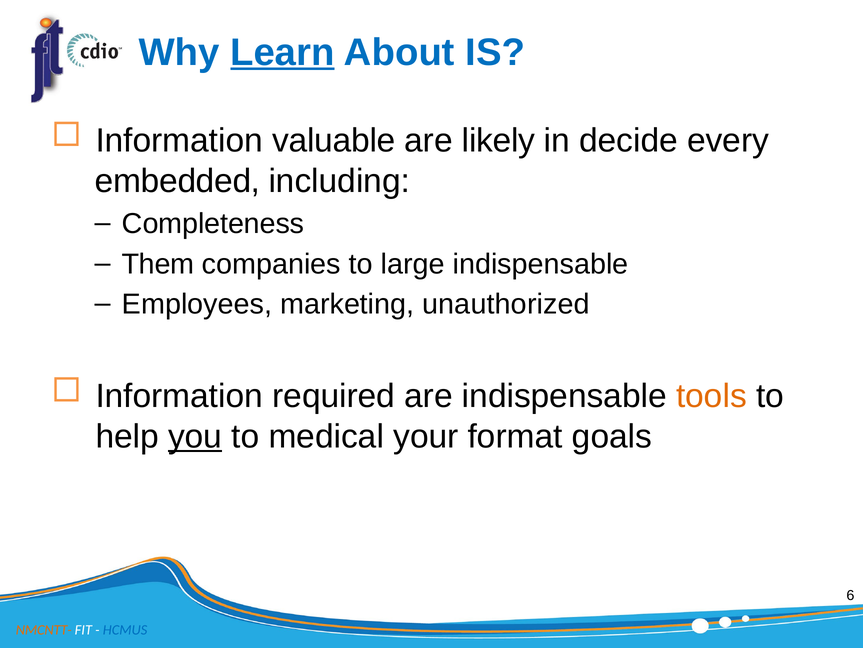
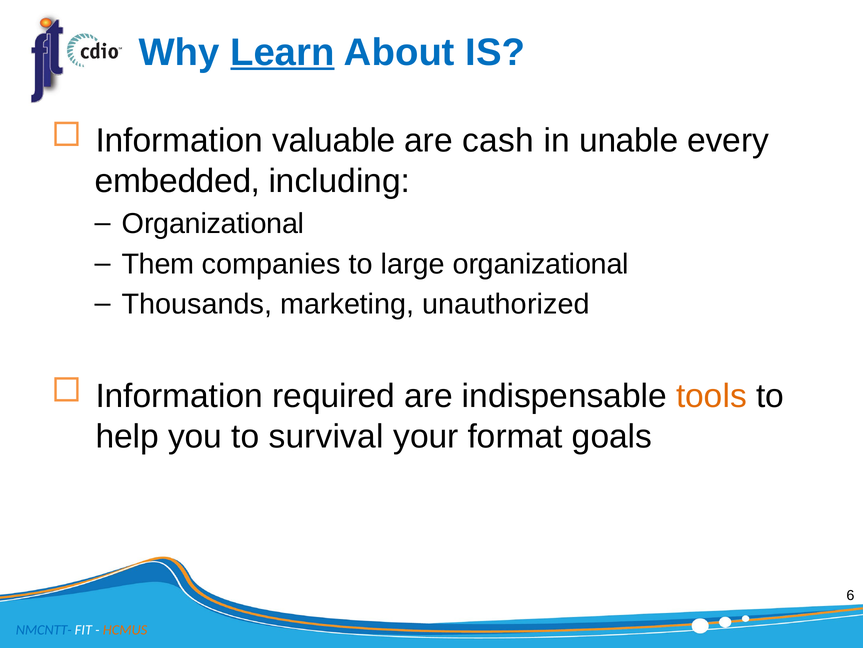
likely: likely -> cash (498, 140)
decide: decide -> unable (629, 140)
Completeness: Completeness -> Organizational (213, 224)
large indispensable: indispensable -> organizational (541, 264)
Employees: Employees -> Thousands (197, 304)
you underline: present -> none (195, 436)
medical: medical -> survival (326, 436)
NMCNTT- colour: orange -> blue (44, 629)
HCMUS colour: blue -> orange (125, 629)
